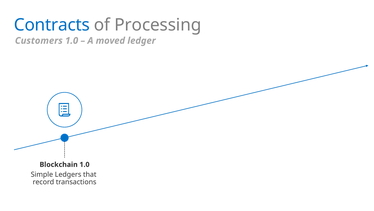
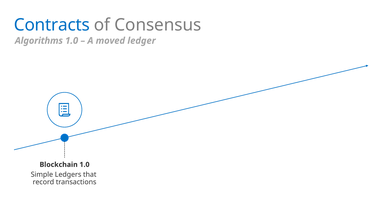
Processing: Processing -> Consensus (158, 25)
Customers: Customers -> Algorithms (39, 41)
